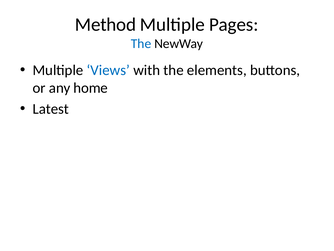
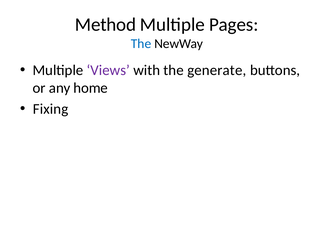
Views colour: blue -> purple (108, 70)
elements: elements -> generate (217, 70)
Latest: Latest -> Fixing (51, 109)
